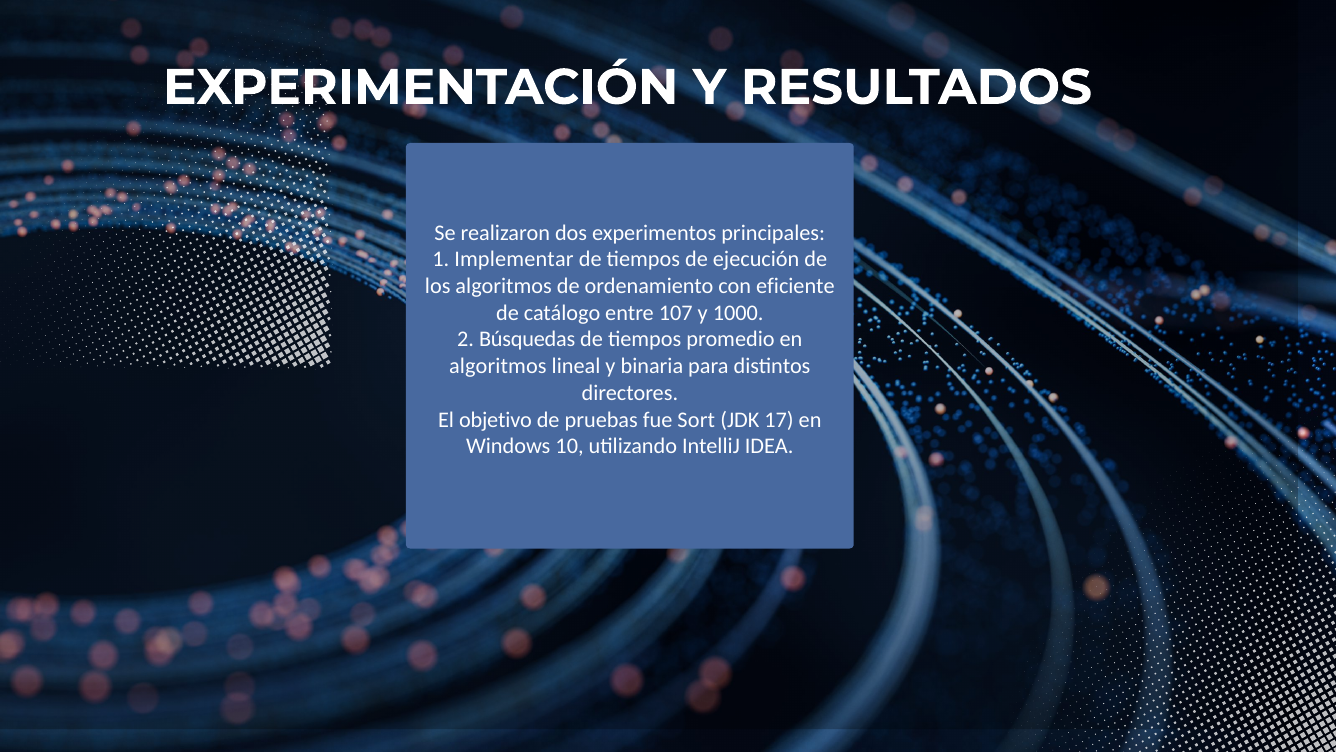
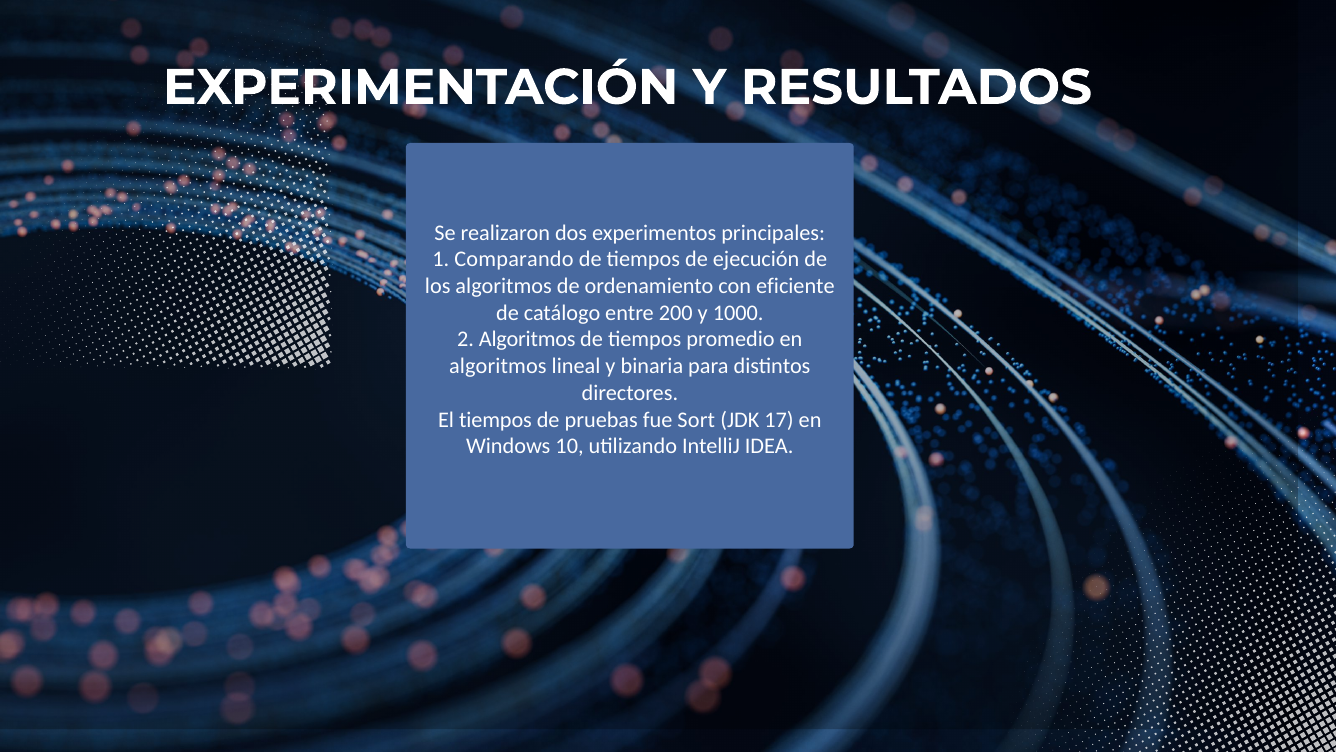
Implementar: Implementar -> Comparando (514, 259)
107: 107 -> 200 (676, 313)
2 Búsquedas: Búsquedas -> Algoritmos (527, 339)
El objetivo: objetivo -> tiempos (495, 420)
